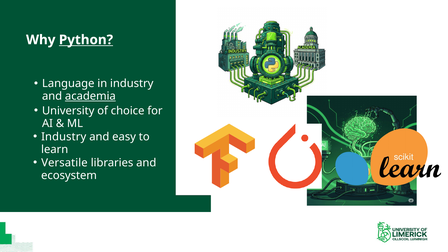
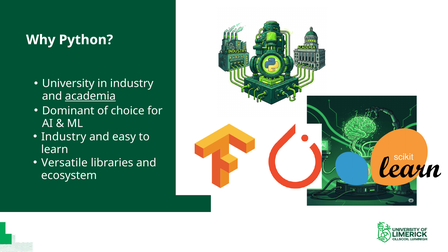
Python underline: present -> none (86, 40)
Language: Language -> University (68, 84)
University: University -> Dominant (68, 111)
